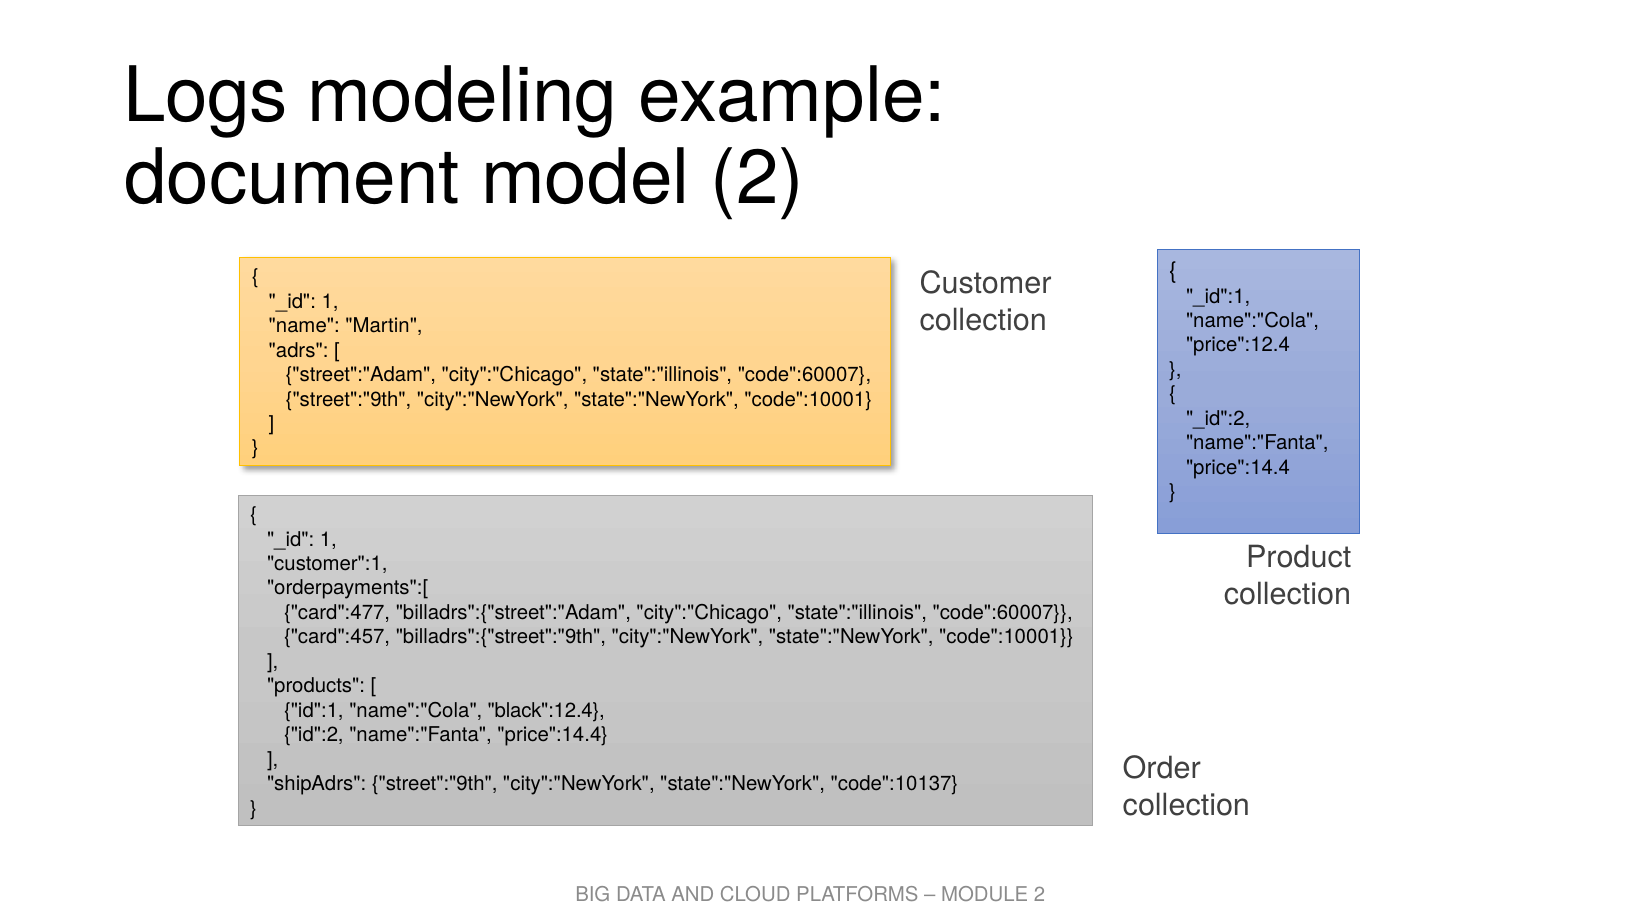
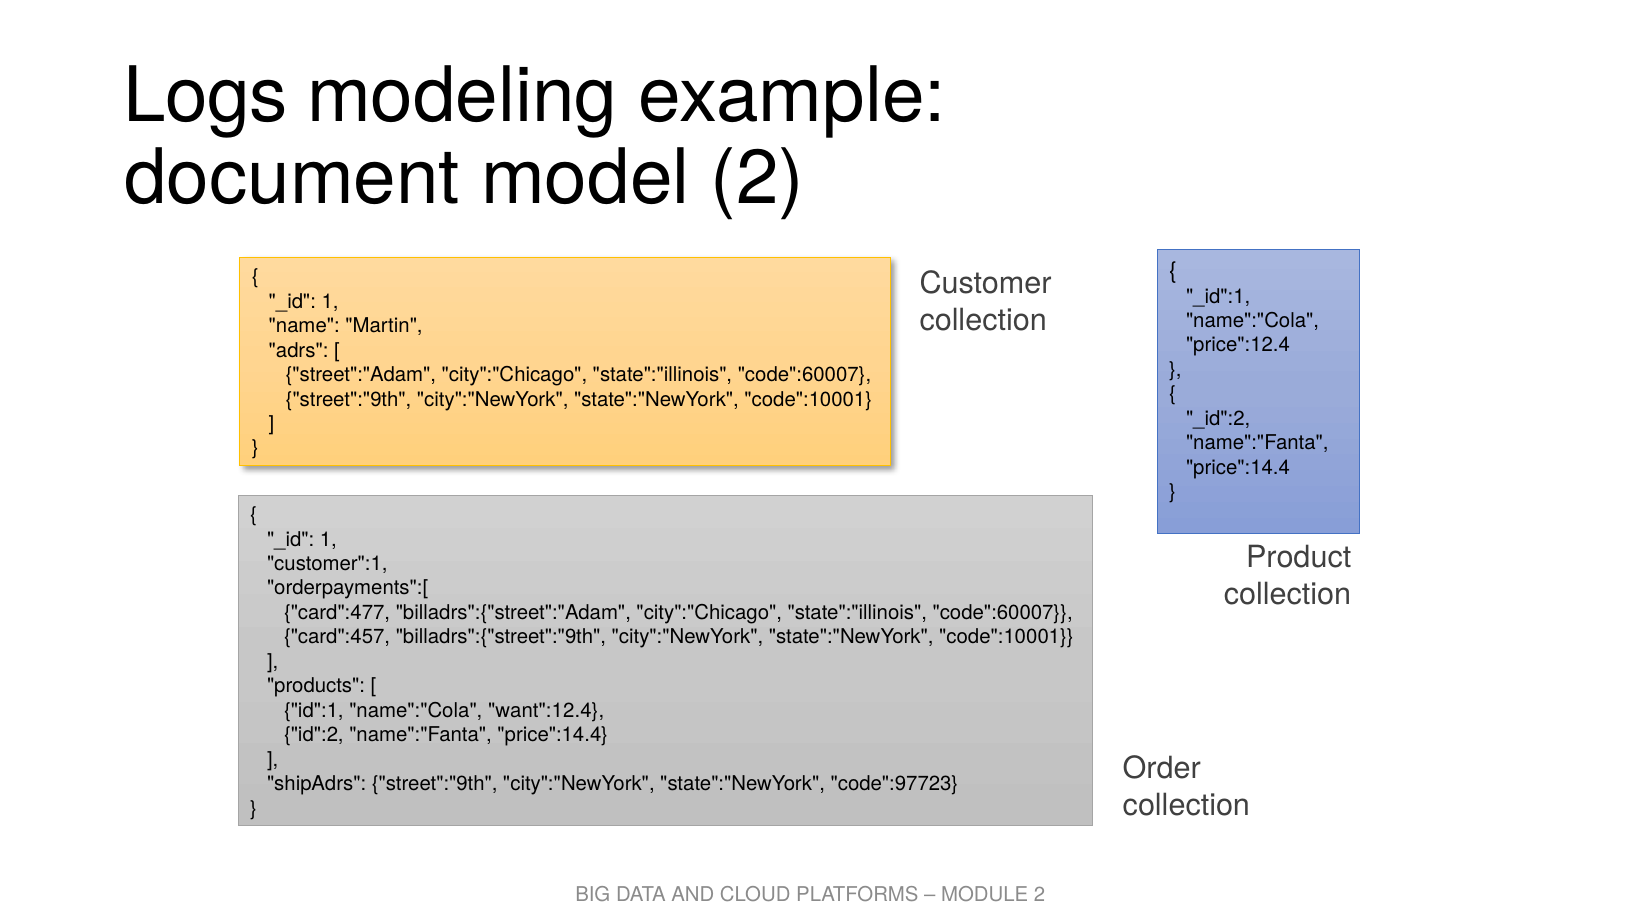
black":12.4: black":12.4 -> want":12.4 (546, 711)
code":10137: code":10137 -> code":97723 (894, 784)
